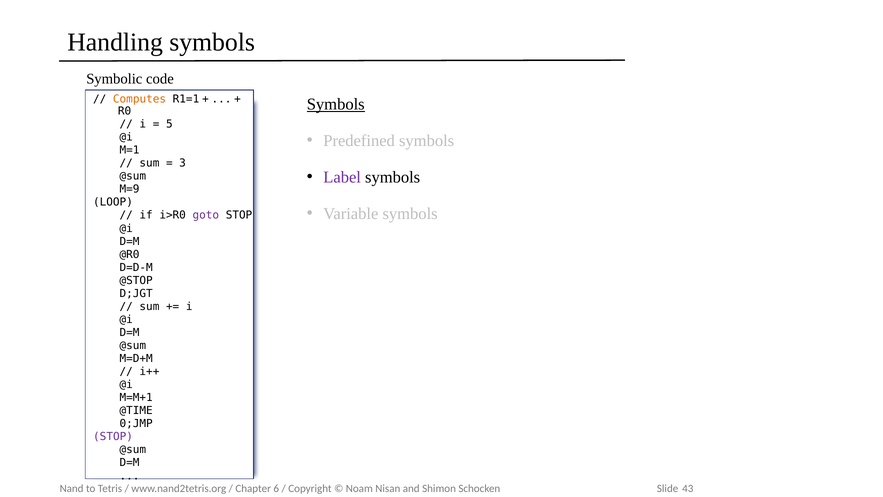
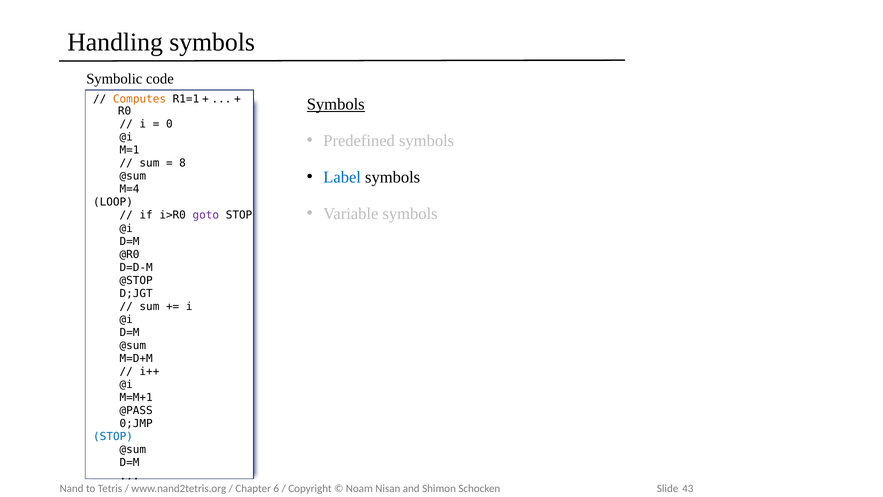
5: 5 -> 0 (169, 124)
3: 3 -> 8 (183, 163)
Label colour: purple -> blue (342, 177)
M=9: M=9 -> M=4 (130, 189)
@TIME: @TIME -> @PASS (136, 410)
STOP colour: purple -> blue (113, 436)
